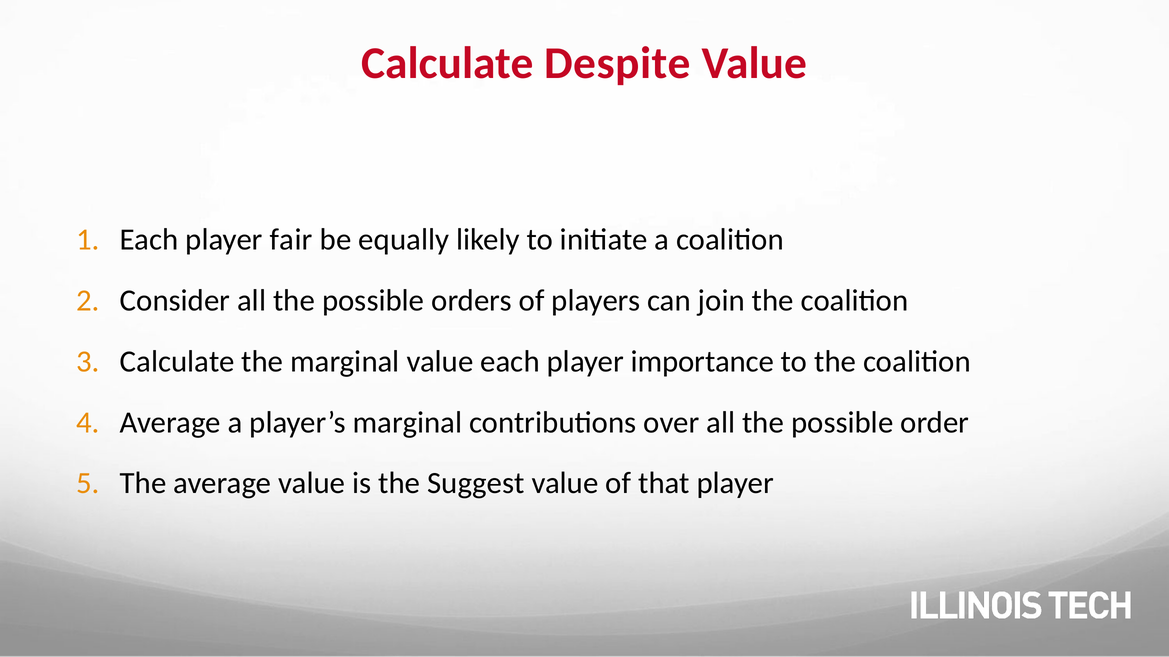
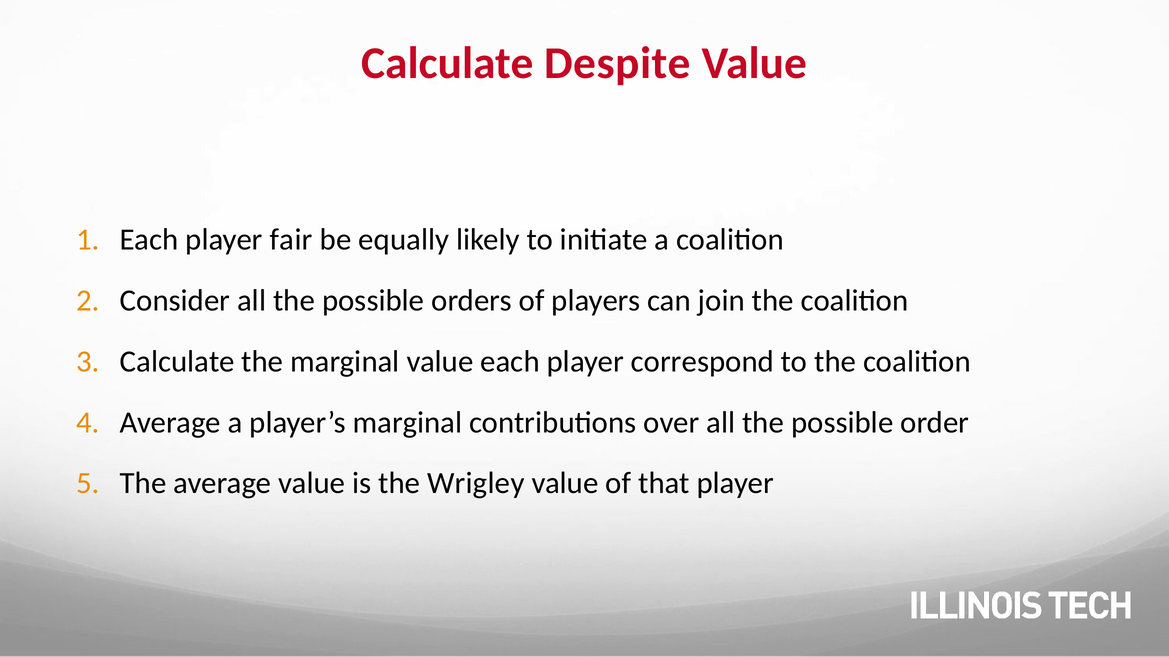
importance: importance -> correspond (702, 362)
Suggest: Suggest -> Wrigley (476, 484)
